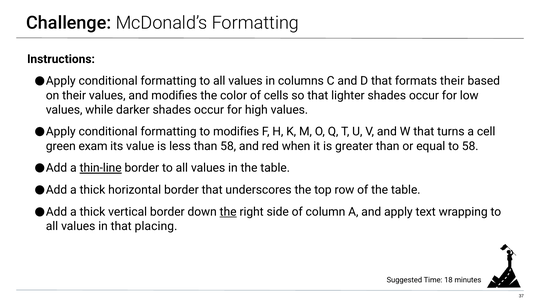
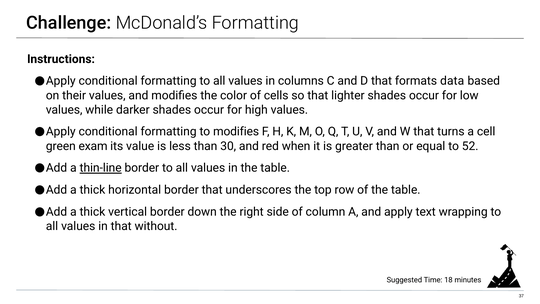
formats their: their -> data (452, 81)
than 58: 58 -> 30 (228, 146)
to 58: 58 -> 52 (470, 146)
the underline: present -> none (228, 212)
placing: placing -> without (156, 226)
